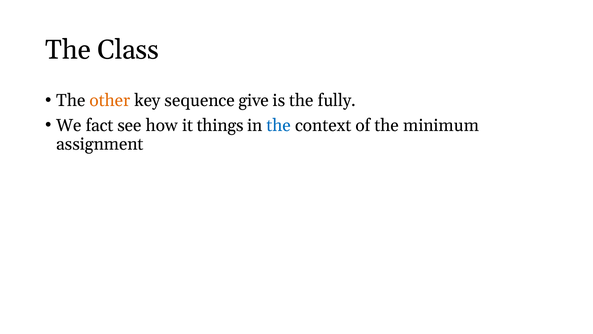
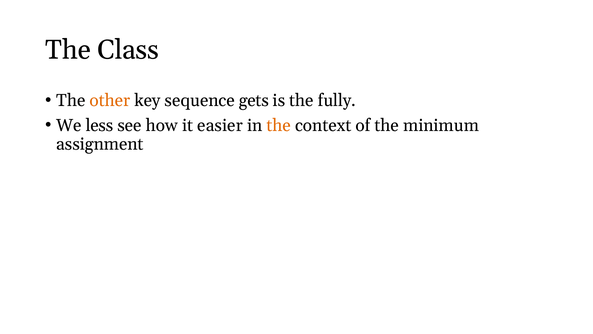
give: give -> gets (254, 100)
fact: fact -> less (100, 125)
things: things -> easier (220, 125)
the colour: blue -> orange (279, 125)
